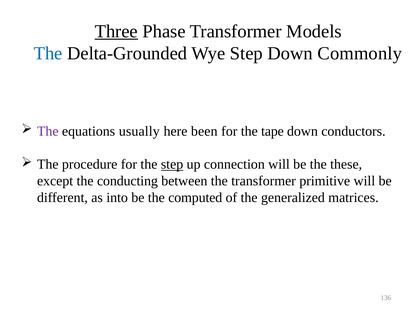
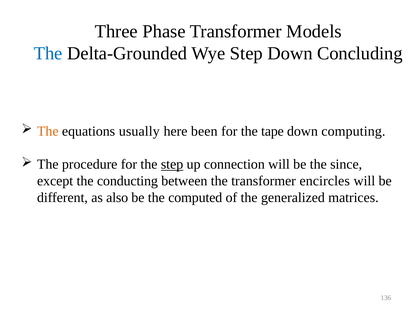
Three underline: present -> none (116, 31)
Commonly: Commonly -> Concluding (360, 53)
The colour: purple -> orange (48, 131)
conductors: conductors -> computing (353, 131)
these: these -> since (346, 164)
primitive: primitive -> encircles (325, 181)
into: into -> also (117, 198)
